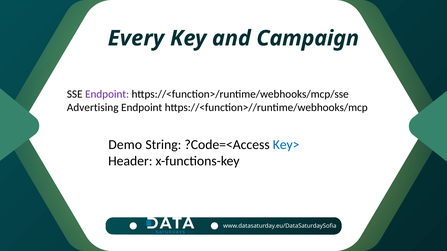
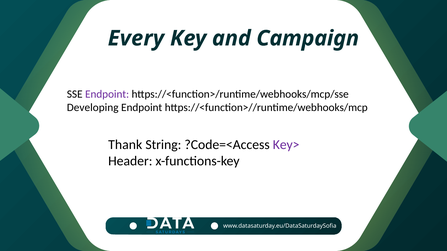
Advertising: Advertising -> Developing (93, 108)
Demo: Demo -> Thank (125, 145)
Key> colour: blue -> purple (286, 145)
